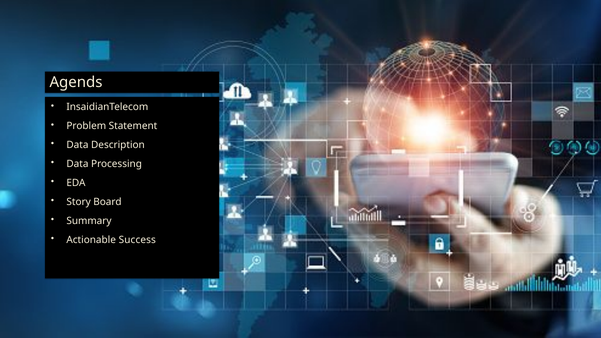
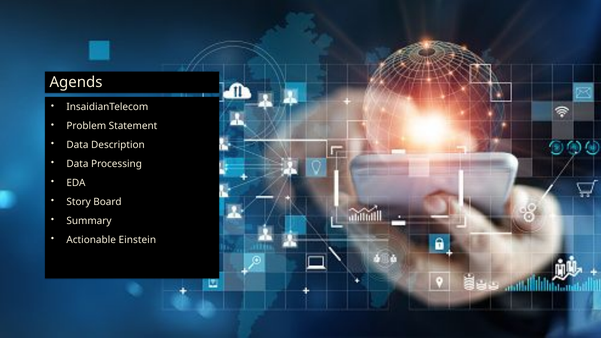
Success: Success -> Einstein (137, 240)
